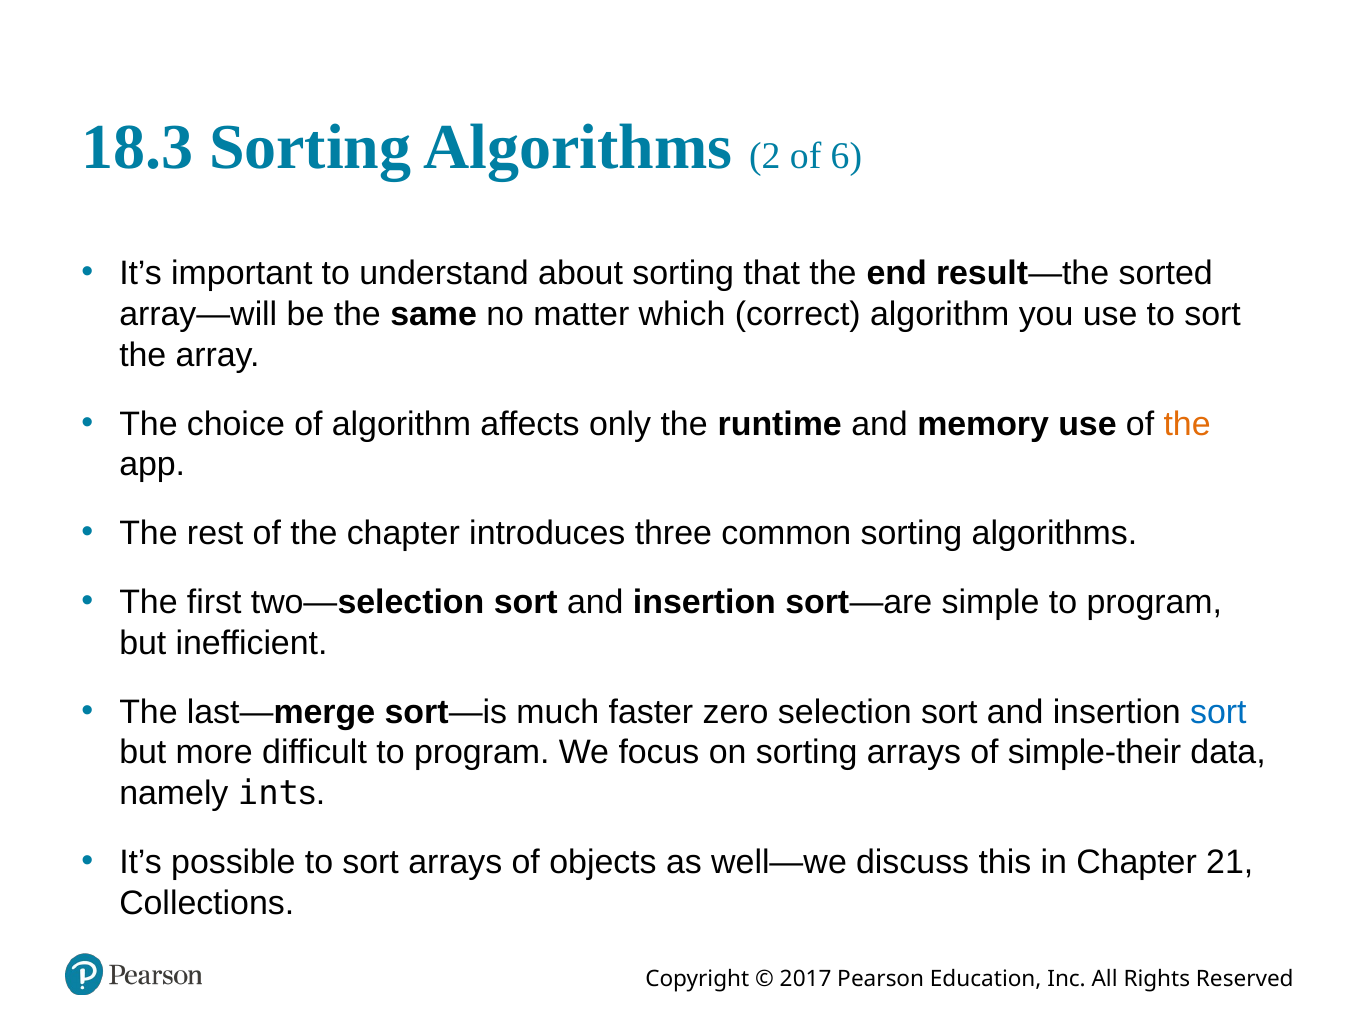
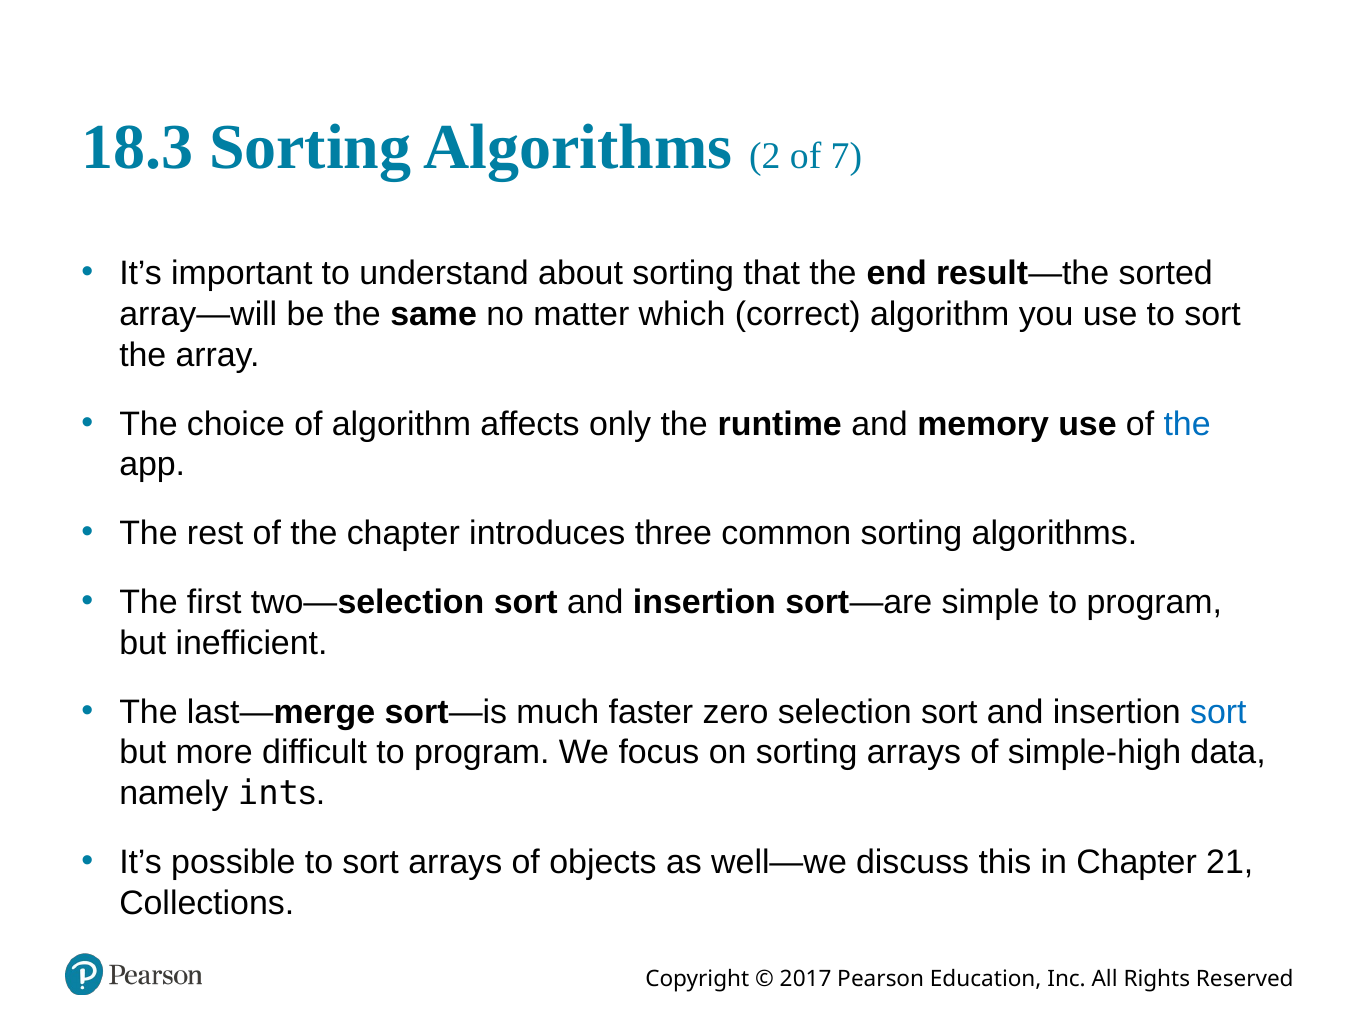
6: 6 -> 7 (846, 156)
the colour: orange -> blue (1187, 424)
simple-their: simple-their -> simple-high (1095, 753)
